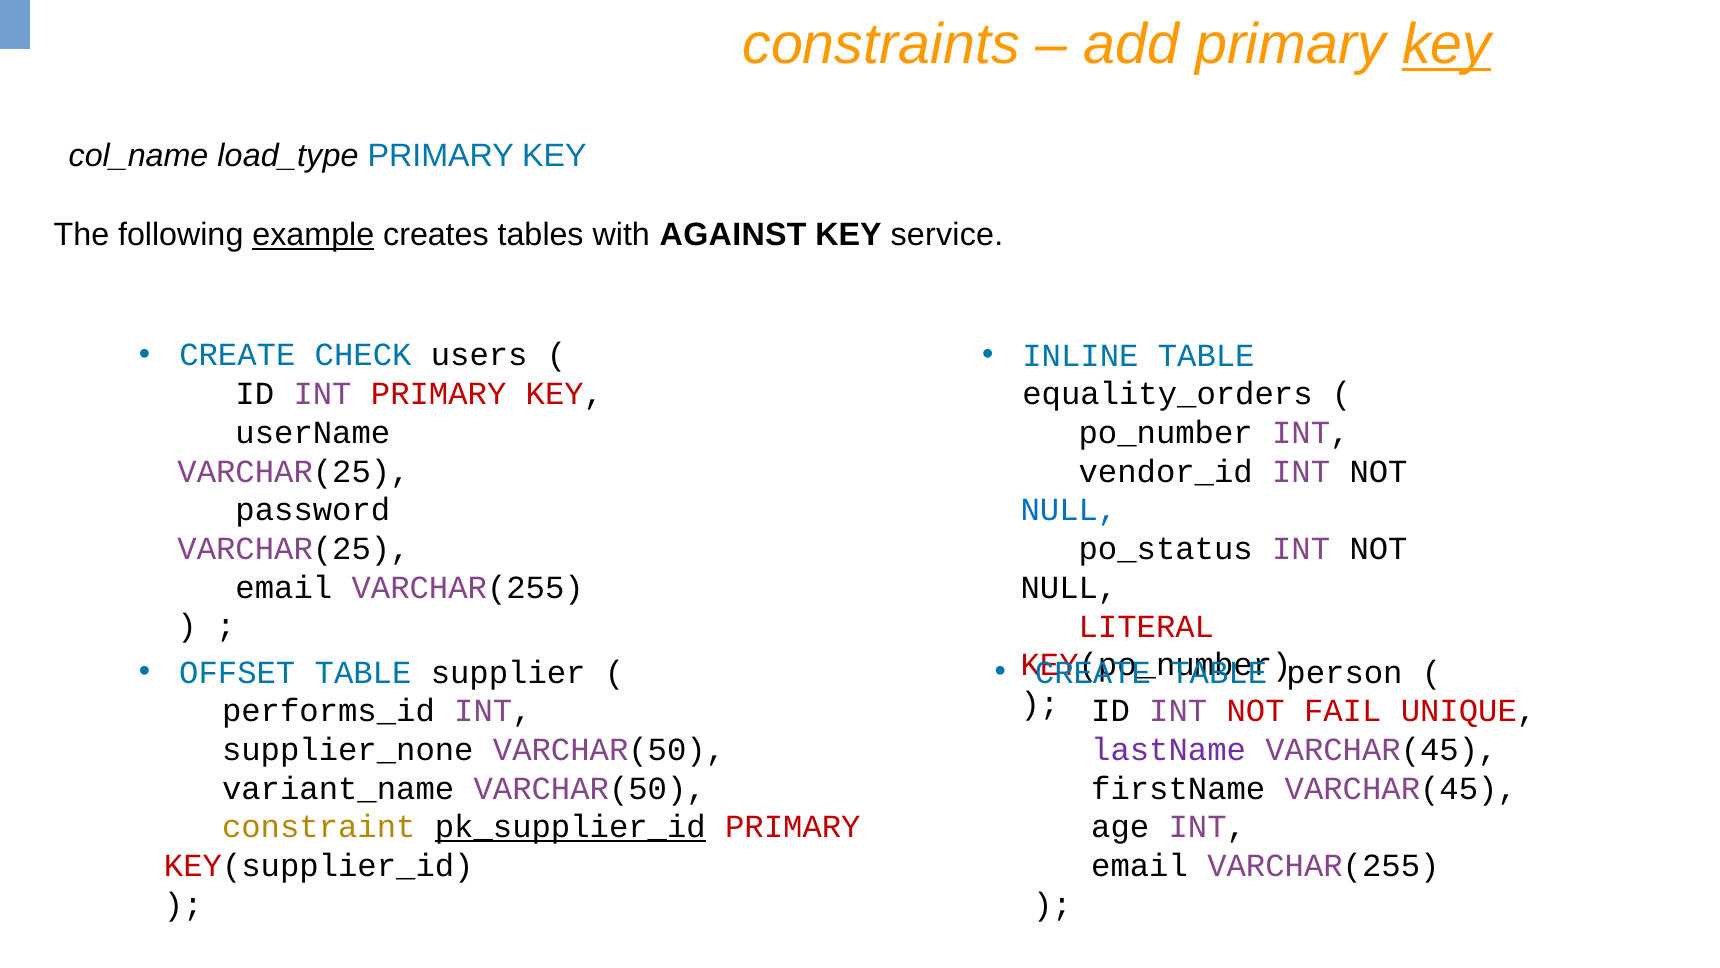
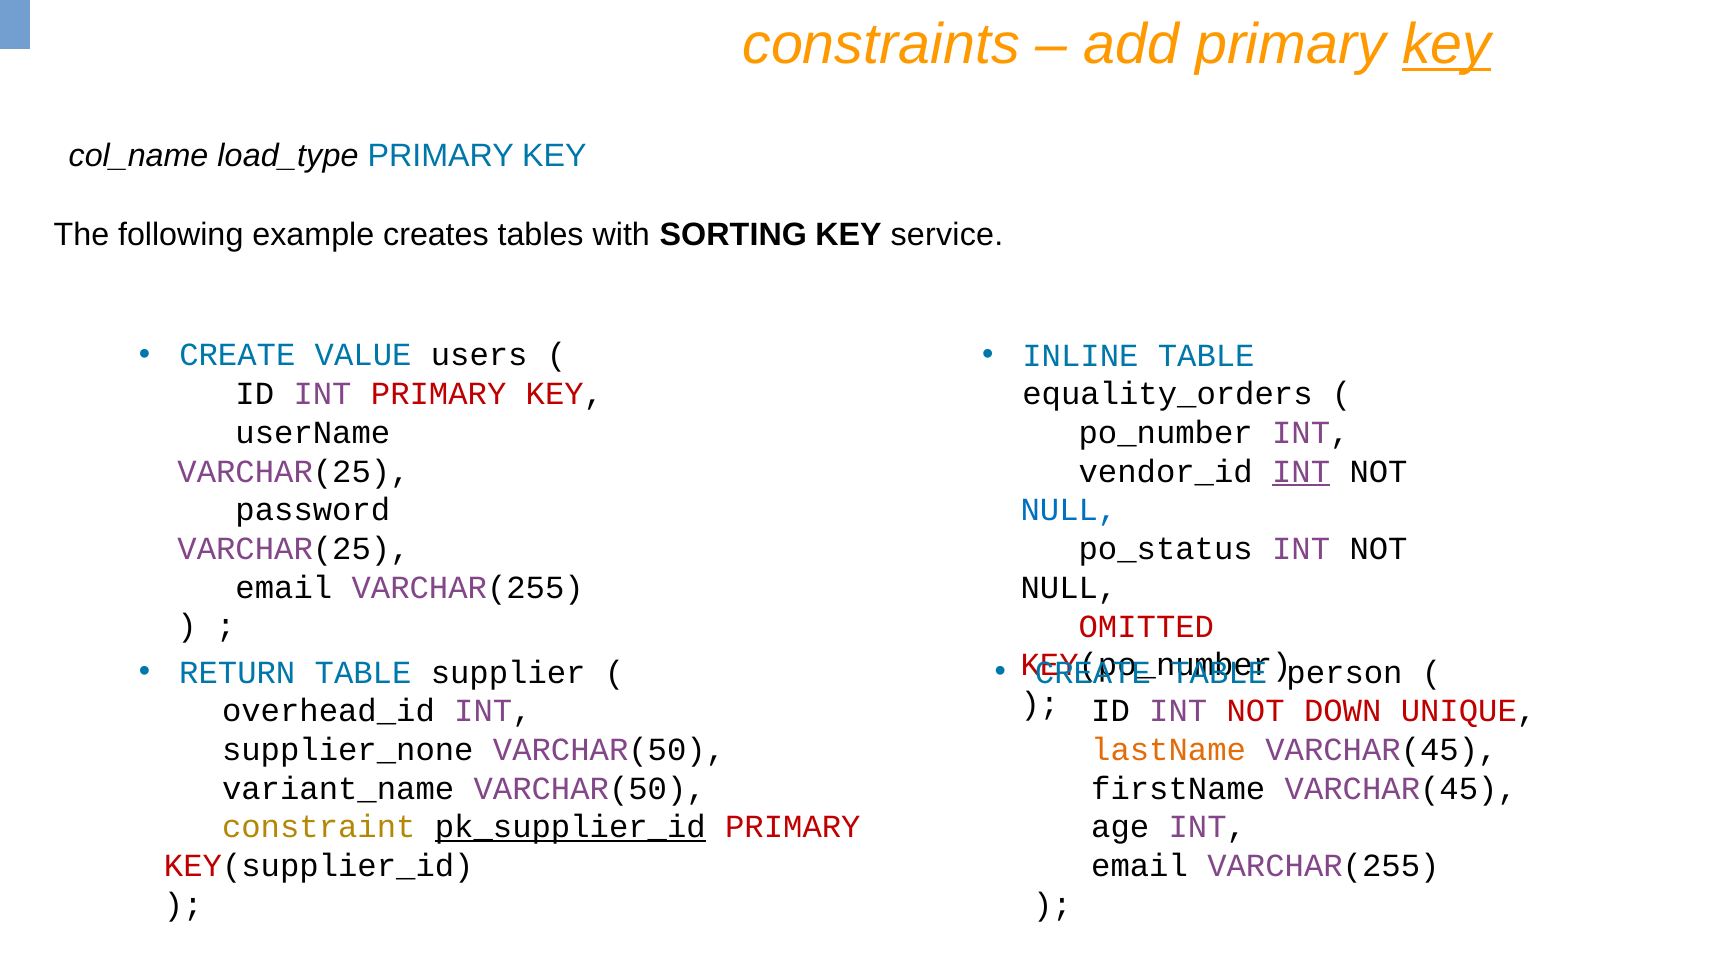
example underline: present -> none (313, 235)
AGAINST: AGAINST -> SORTING (733, 235)
CHECK: CHECK -> VALUE (363, 355)
INT underline: none -> present (1301, 471)
LITERAL: LITERAL -> OMITTED (1146, 626)
OFFSET: OFFSET -> RETURN (237, 672)
performs_id: performs_id -> overhead_id (328, 711)
FAIL: FAIL -> DOWN (1343, 711)
lastName colour: purple -> orange (1169, 749)
